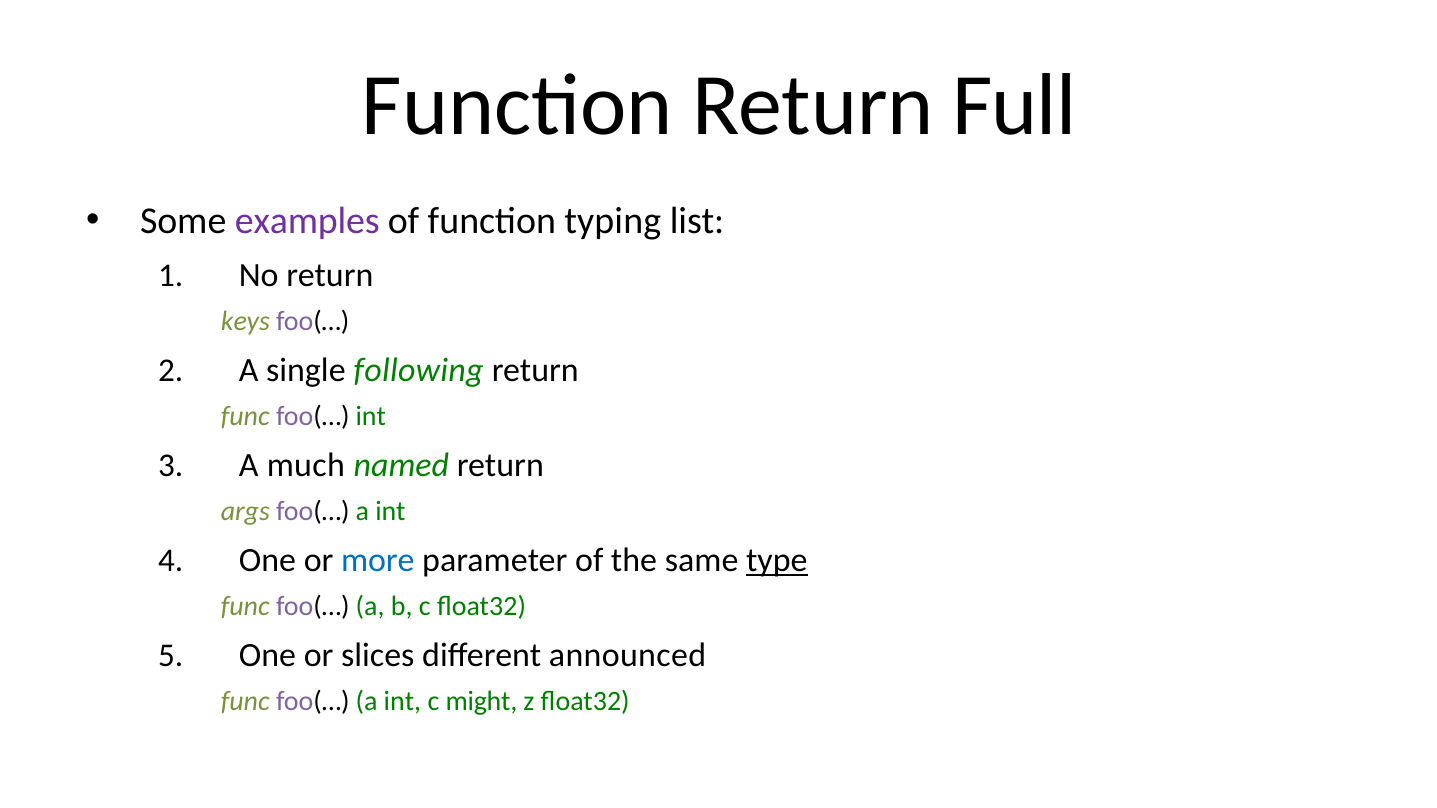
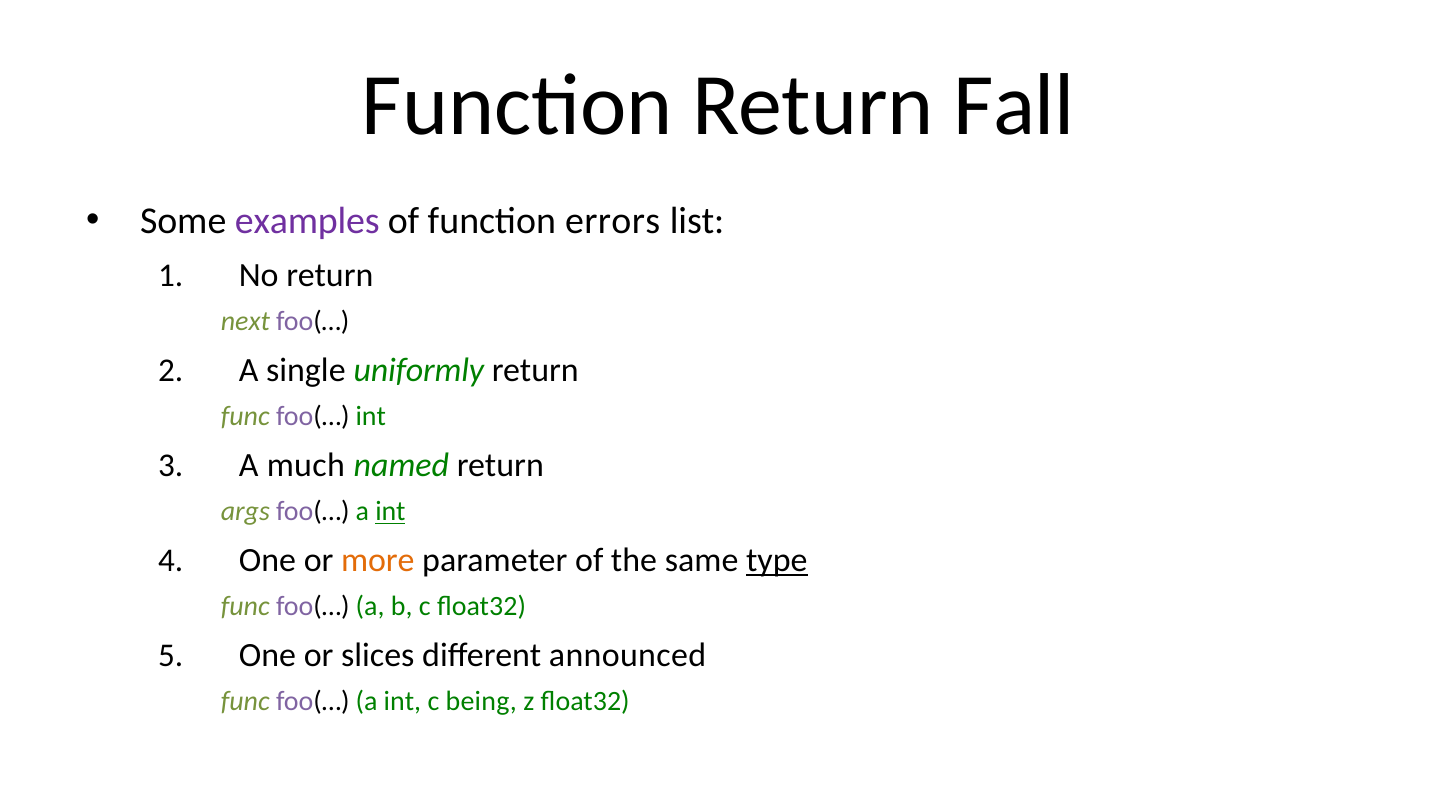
Full: Full -> Fall (1014, 106)
typing: typing -> errors (613, 221)
keys: keys -> next (245, 322)
following: following -> uniformly (419, 370)
int underline: none -> present (390, 512)
more colour: blue -> orange (378, 560)
might: might -> being (481, 702)
